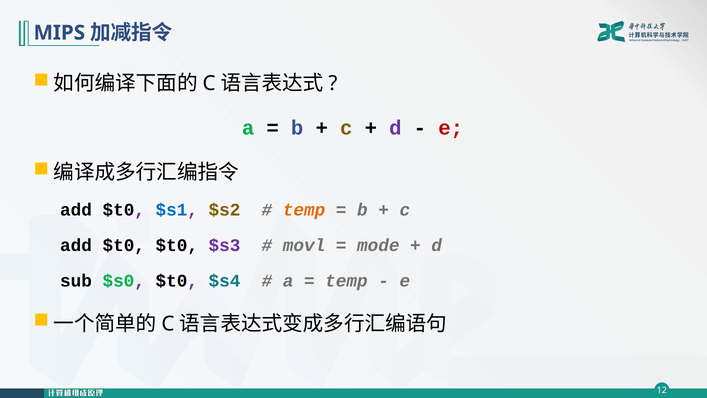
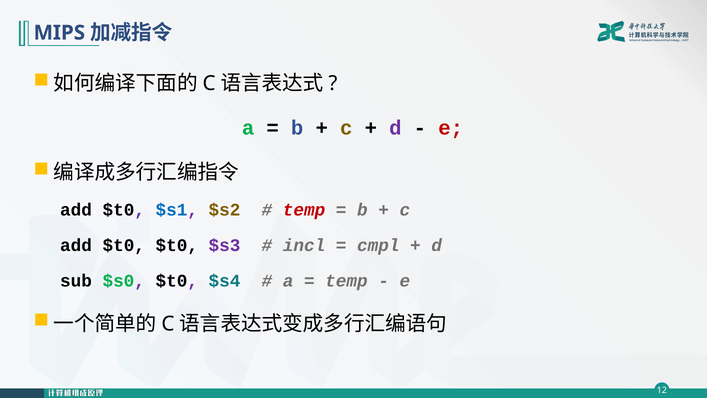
temp colour: orange -> red (304, 210)
movl: movl -> incl (304, 245)
mode: mode -> cmpl (378, 245)
